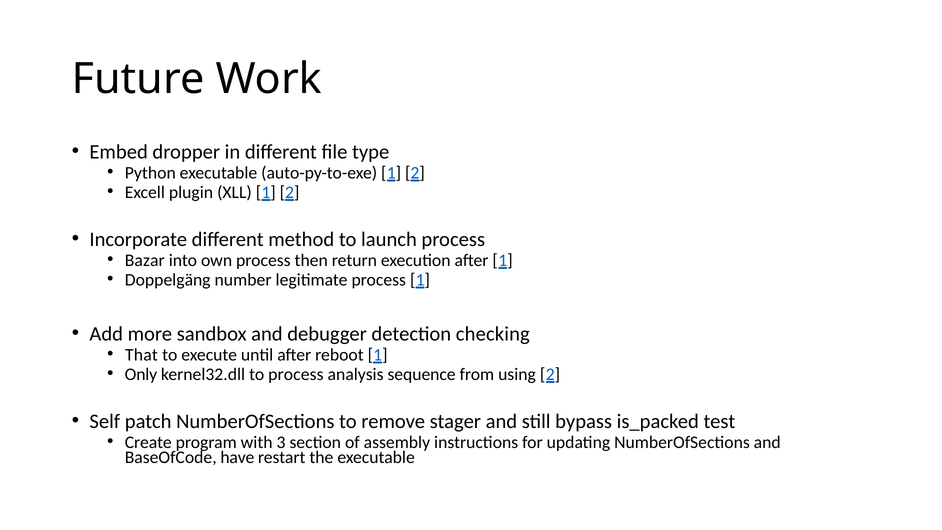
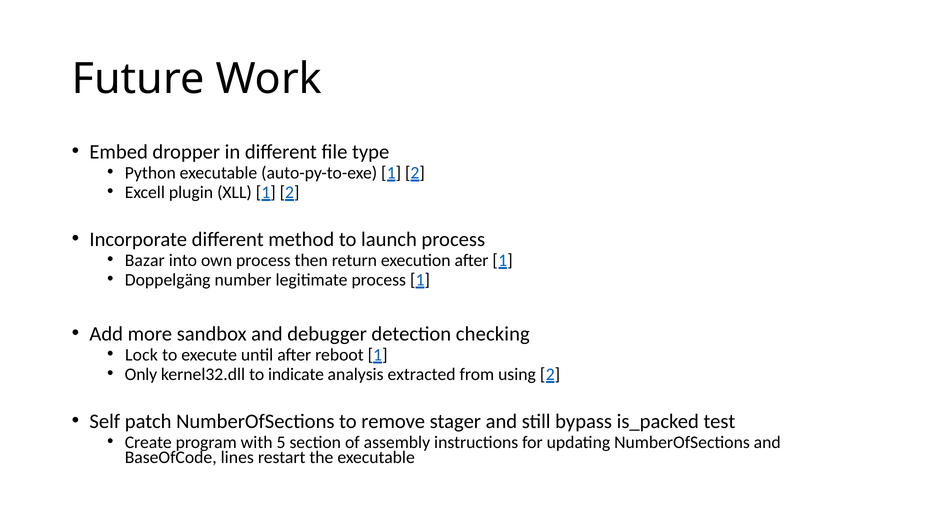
That: That -> Lock (141, 355)
to process: process -> indicate (296, 374)
sequence: sequence -> extracted (422, 374)
3: 3 -> 5 (281, 442)
have: have -> lines (237, 457)
